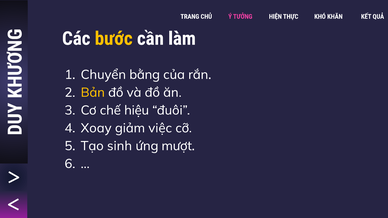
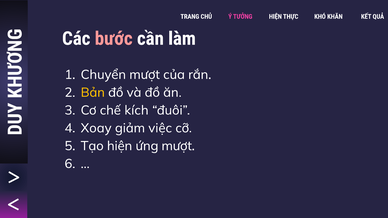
bước colour: yellow -> pink (114, 39)
Chuyển bằng: bằng -> mượt (145, 75)
hiệu: hiệu -> kích (136, 110)
Tạo sinh: sinh -> hiện (120, 146)
